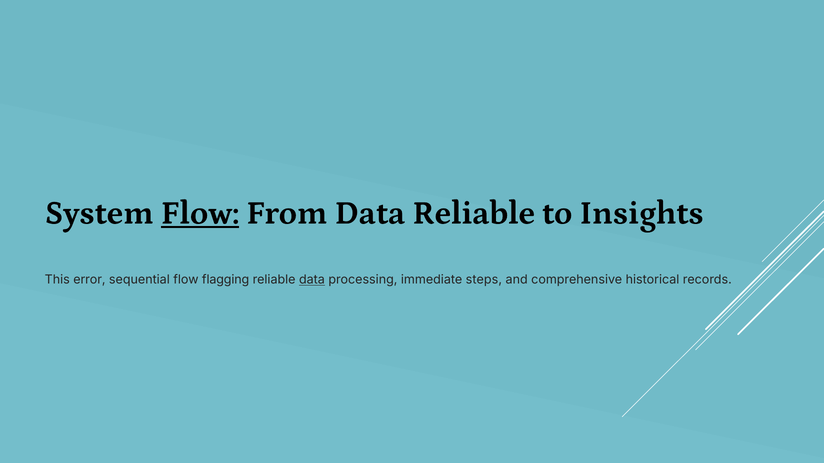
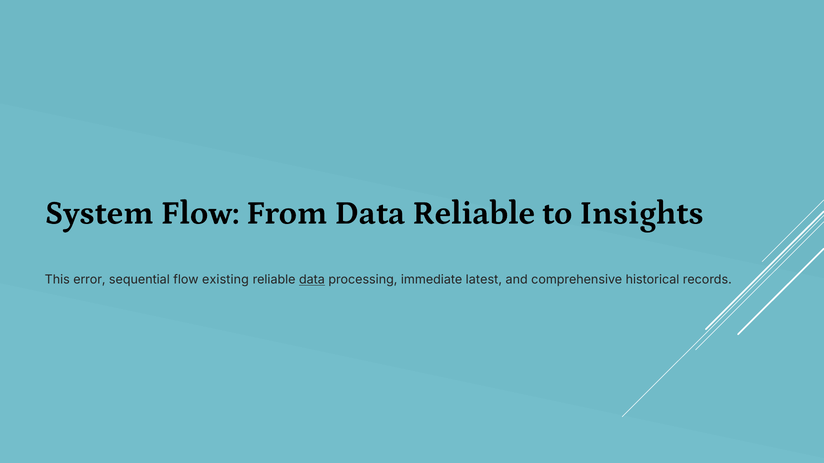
Flow underline: present -> none (200, 213)
flagging: flagging -> existing (226, 280)
steps: steps -> latest (484, 280)
